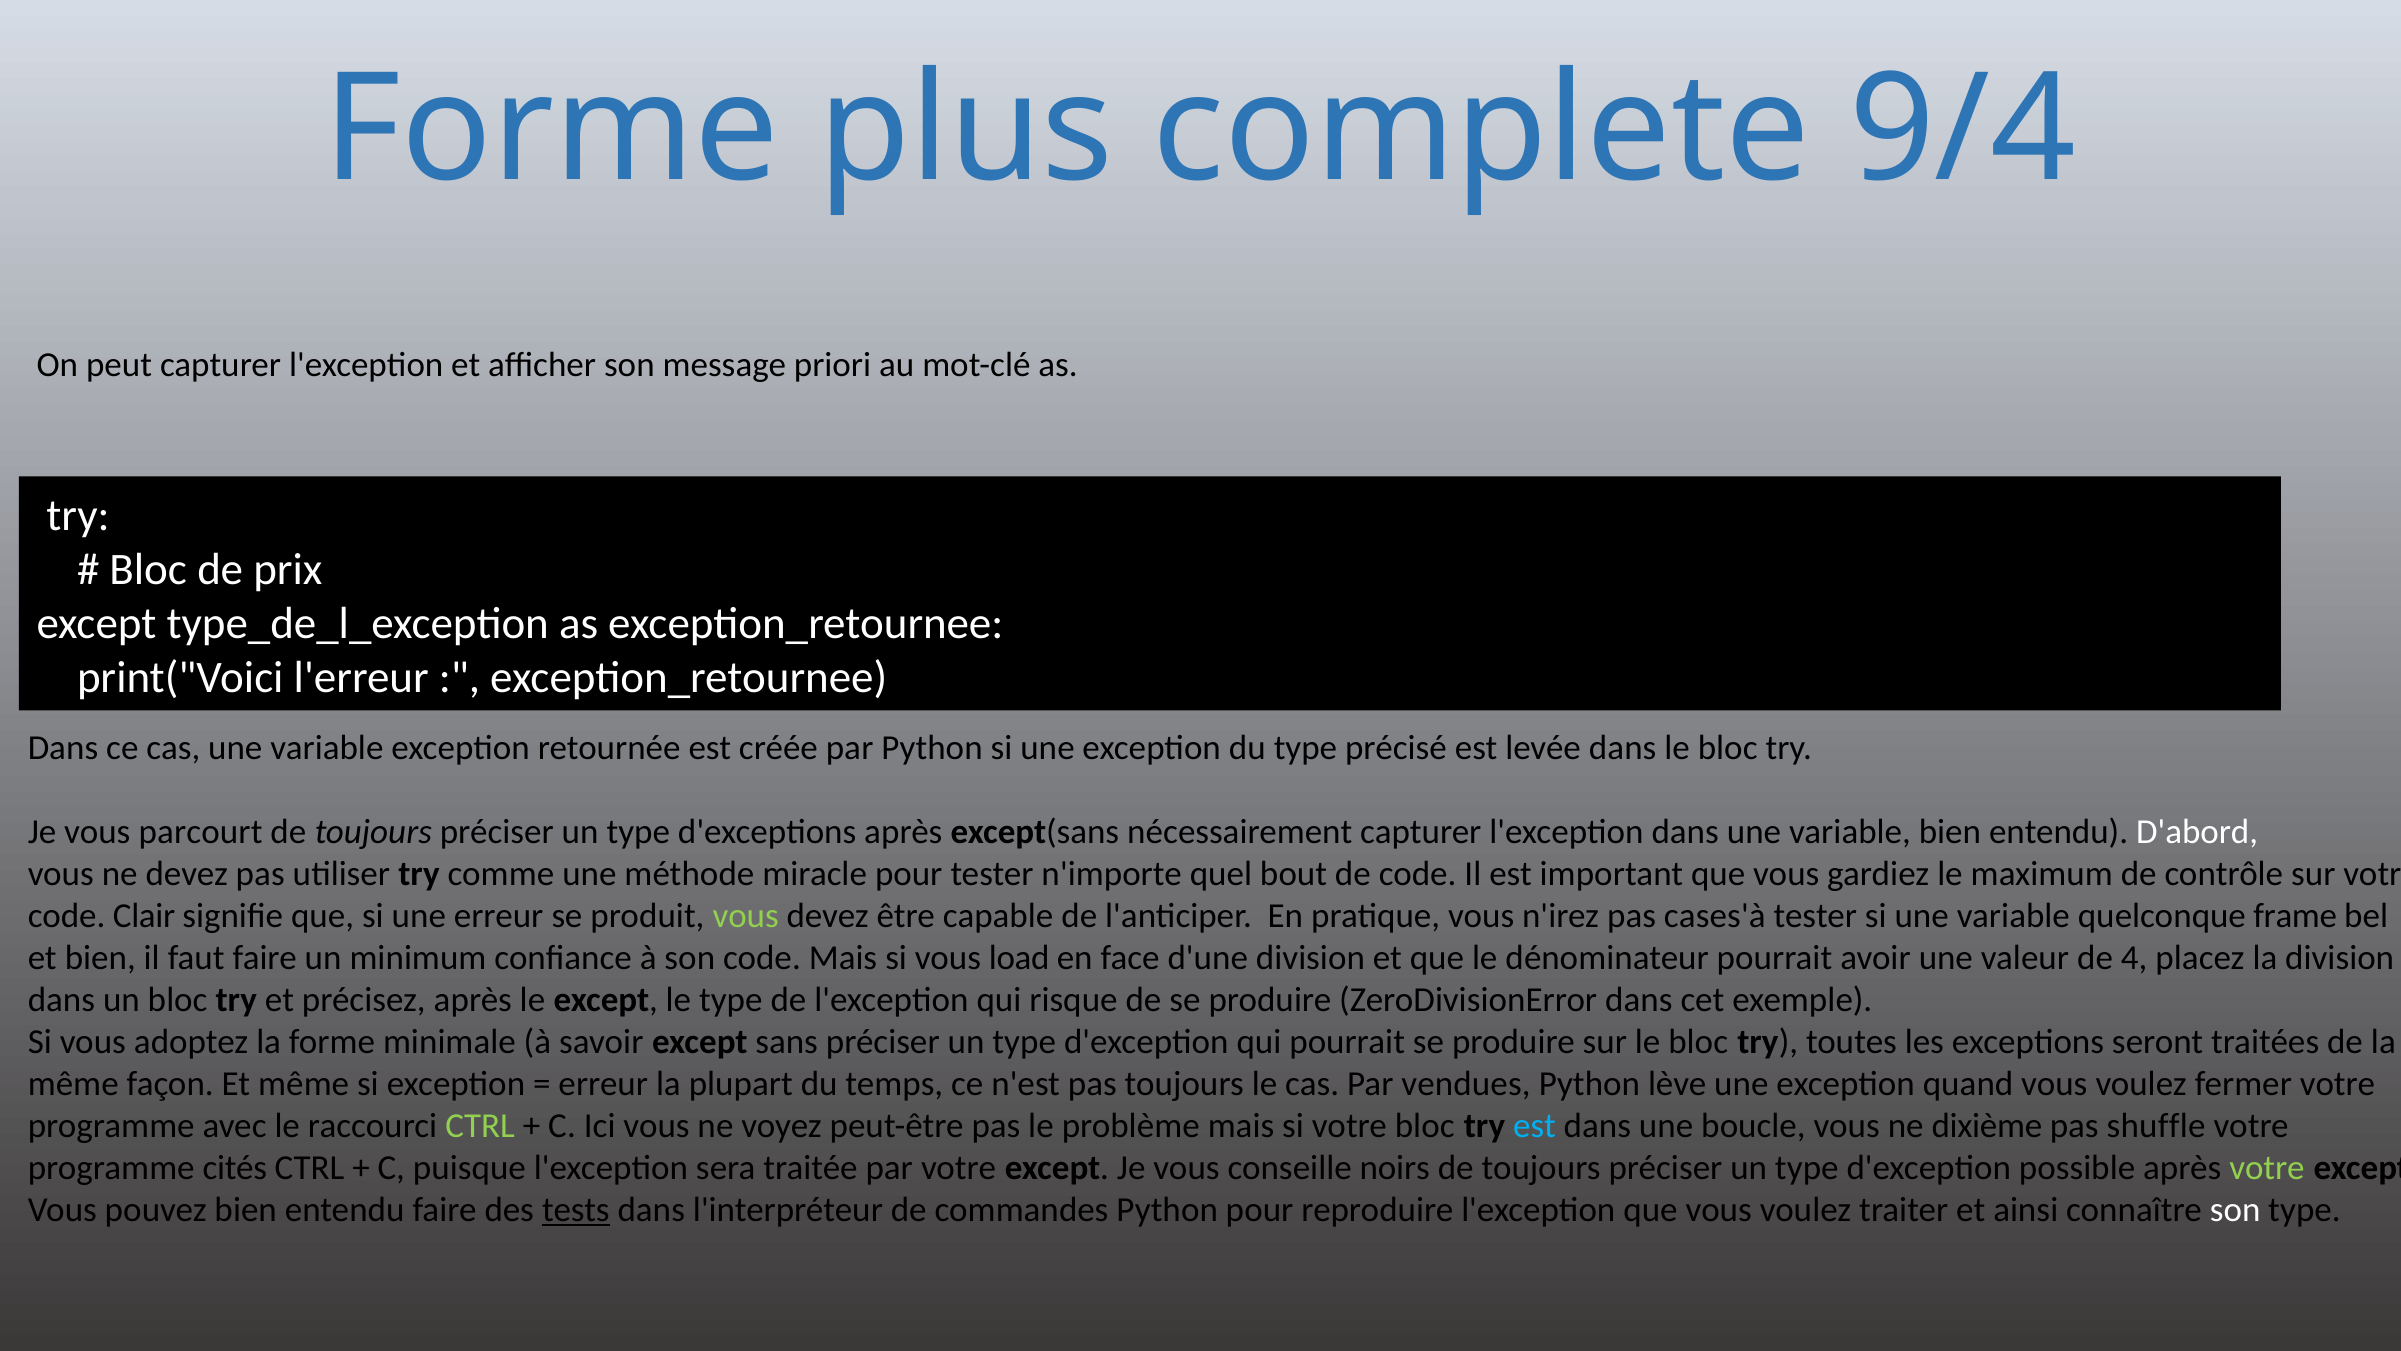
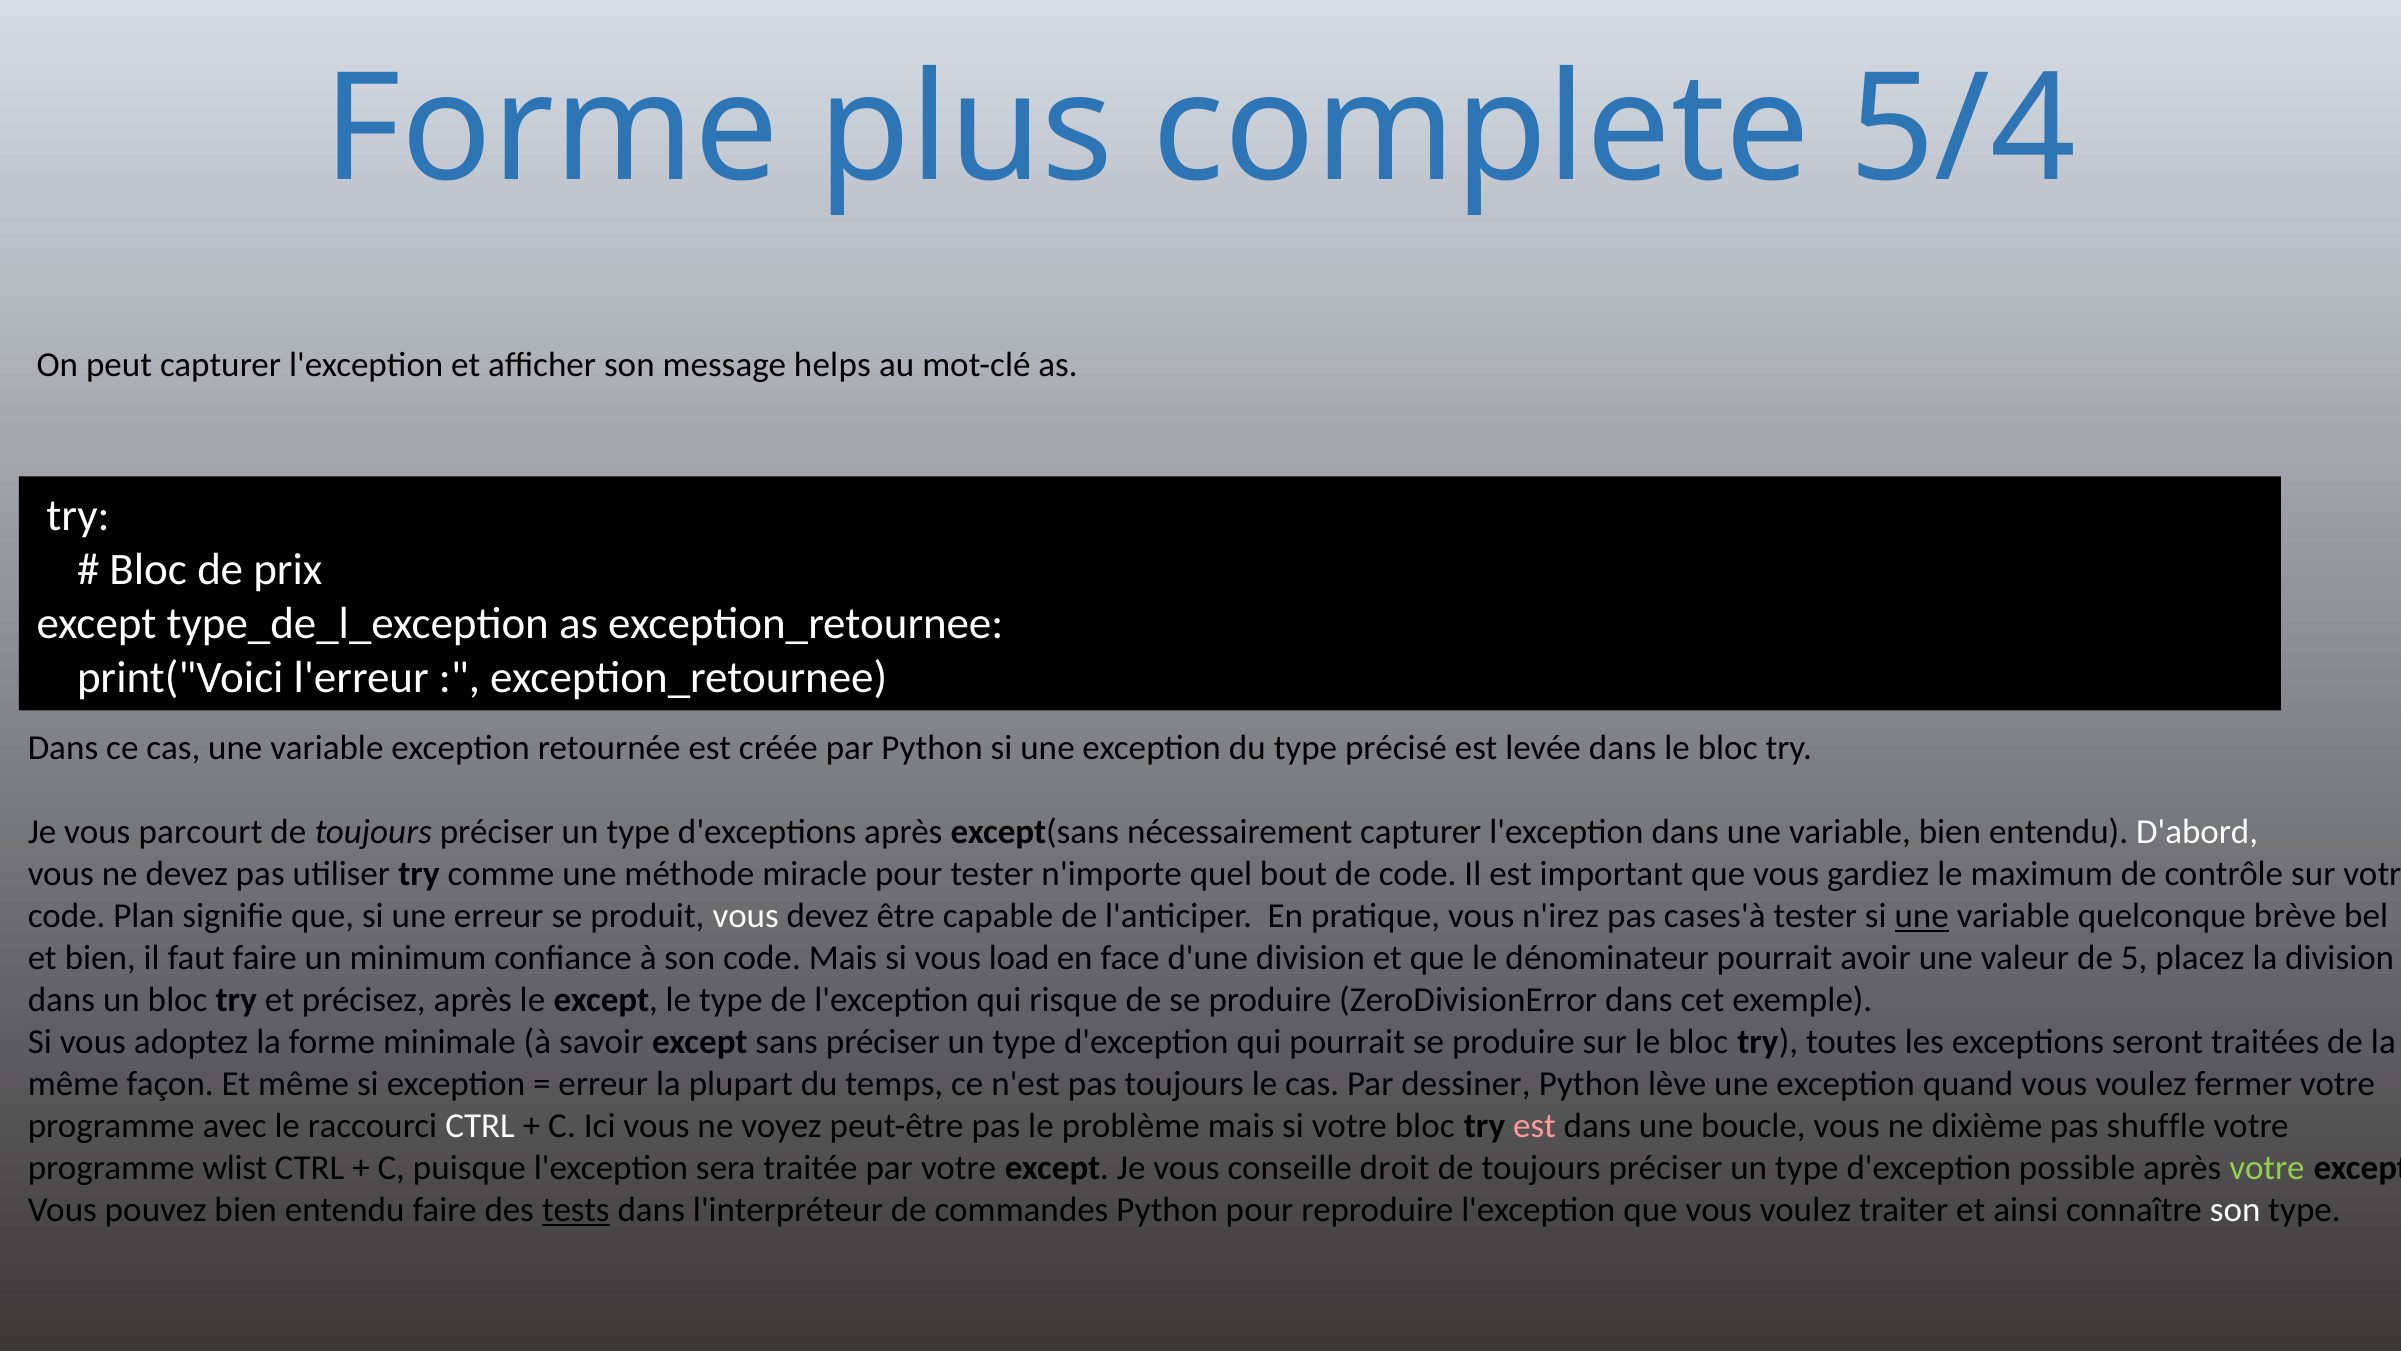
9/4: 9/4 -> 5/4 (1963, 130)
priori: priori -> helps (832, 365)
Clair: Clair -> Plan (144, 916)
vous colour: light green -> white (746, 916)
une underline: none -> present (1922, 916)
frame: frame -> brève (2295, 916)
4: 4 -> 5 (2134, 958)
vendues: vendues -> dessiner (1466, 1084)
CTRL colour: light green -> white (480, 1126)
est colour: light blue -> pink (1535, 1126)
cités: cités -> wlist (235, 1168)
noirs: noirs -> droit (1395, 1168)
